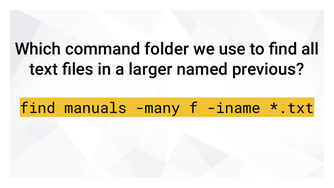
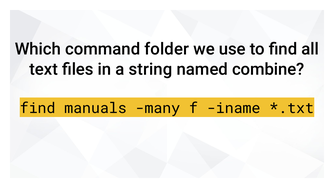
larger: larger -> string (150, 69)
previous: previous -> combine (268, 69)
